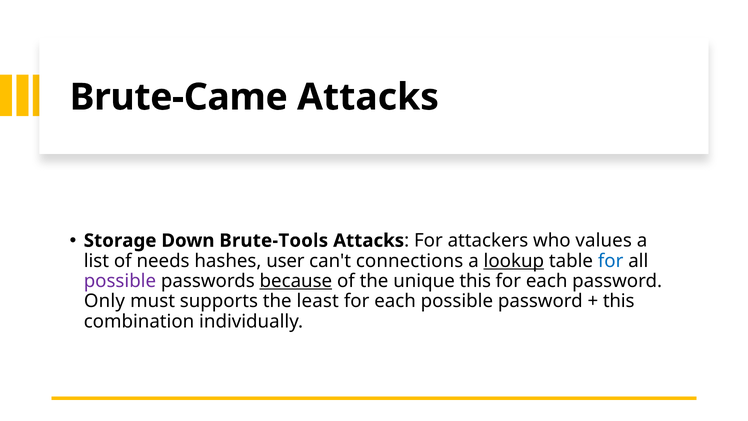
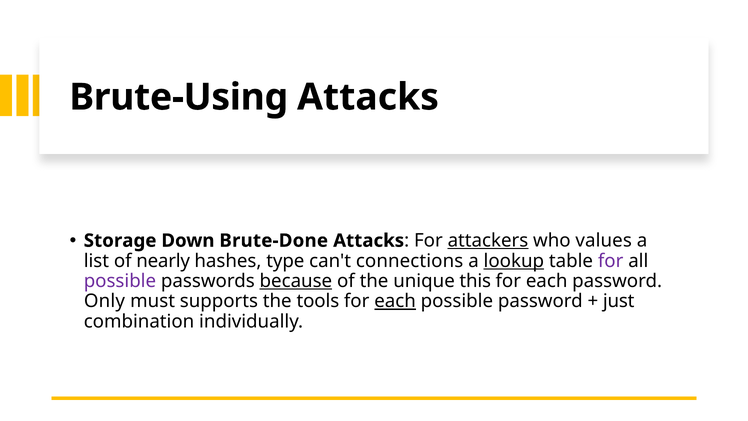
Brute-Came: Brute-Came -> Brute-Using (179, 97)
Brute-Tools: Brute-Tools -> Brute-Done (274, 240)
attackers underline: none -> present (488, 240)
needs: needs -> nearly (163, 261)
user: user -> type (285, 261)
for colour: blue -> purple (611, 261)
least: least -> tools (318, 301)
each underline: none -> present (395, 301)
this: this -> just (619, 301)
